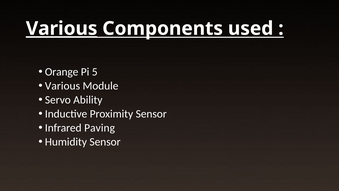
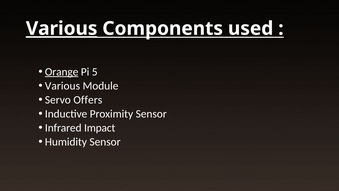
Orange underline: none -> present (62, 72)
Ability: Ability -> Offers (88, 100)
Paving: Paving -> Impact (100, 128)
